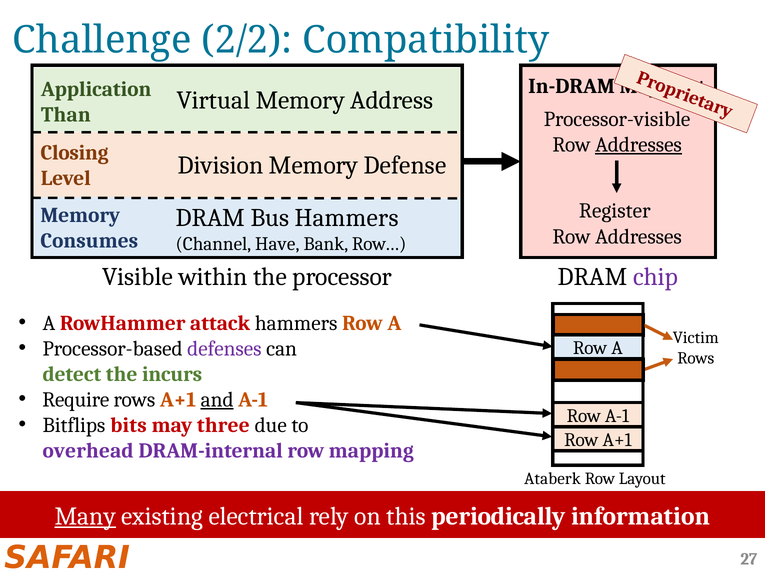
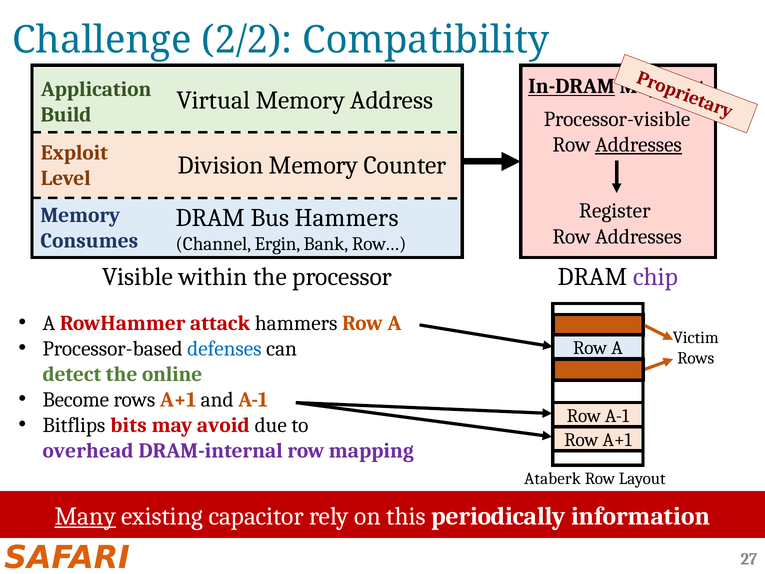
In-DRAM underline: none -> present (572, 86)
Than: Than -> Build (66, 115)
Closing: Closing -> Exploit (74, 152)
Defense: Defense -> Counter (405, 165)
Have: Have -> Ergin (277, 244)
defenses colour: purple -> blue (224, 348)
incurs: incurs -> online (172, 374)
Require: Require -> Become (76, 399)
and underline: present -> none (217, 399)
three: three -> avoid (223, 425)
electrical: electrical -> capacitor (256, 516)
